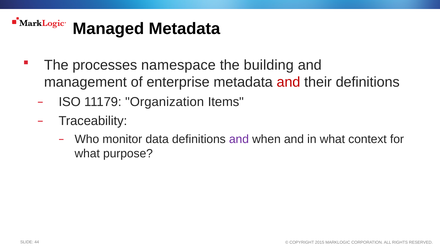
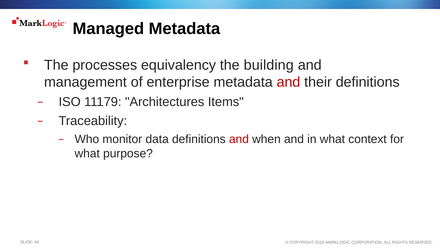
namespace: namespace -> equivalency (178, 65)
Organization: Organization -> Architectures (165, 102)
and colour: purple -> red (239, 139)
